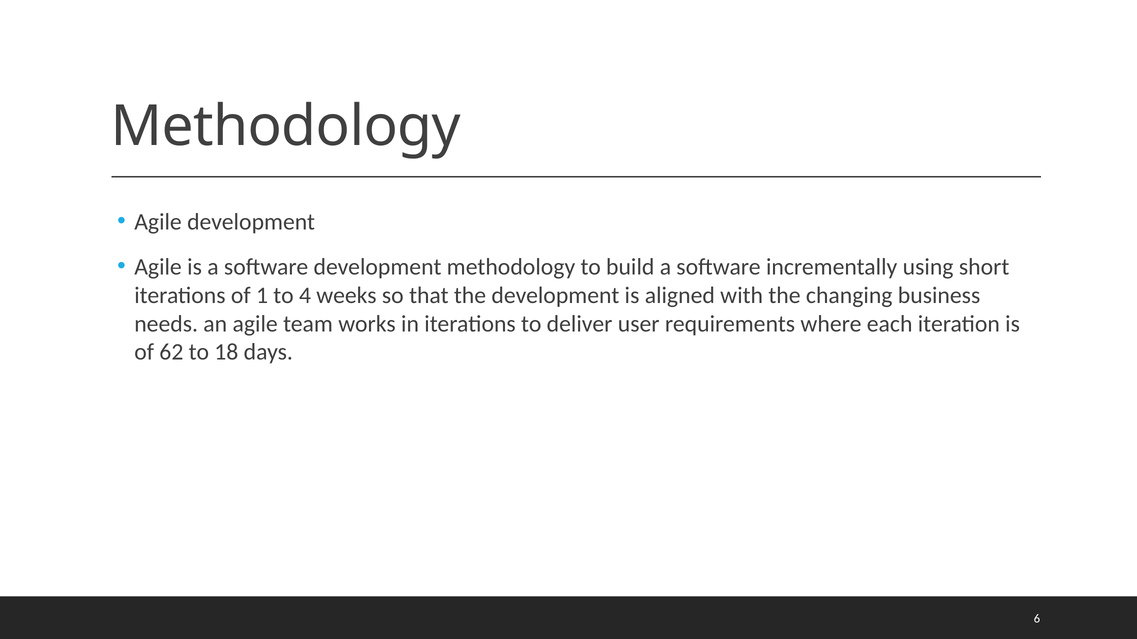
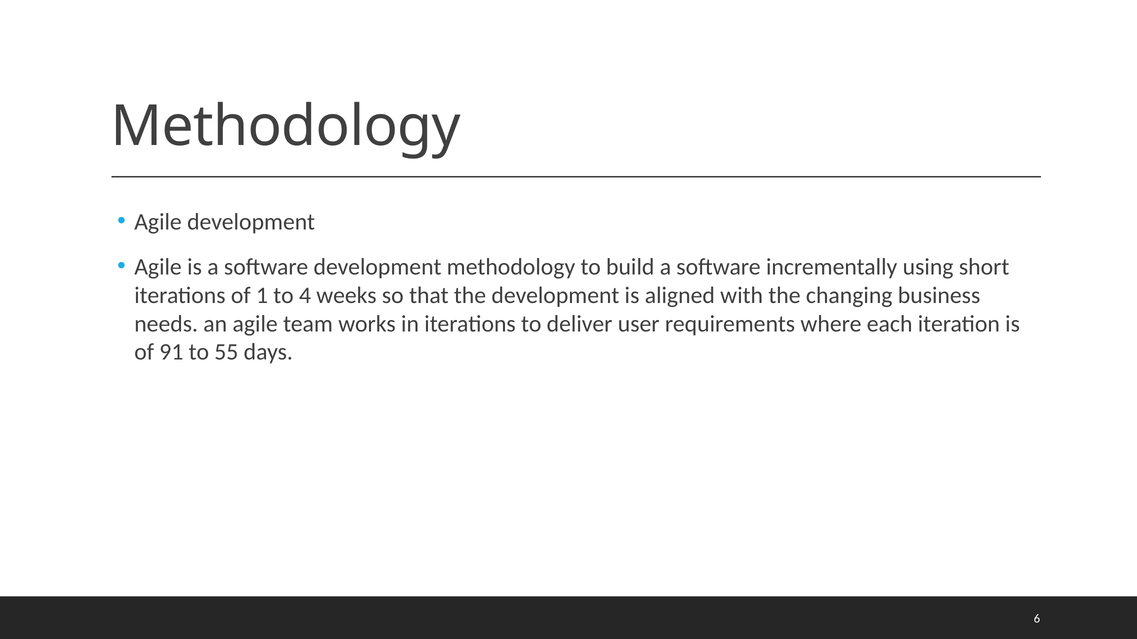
62: 62 -> 91 (171, 352)
18: 18 -> 55 (226, 352)
